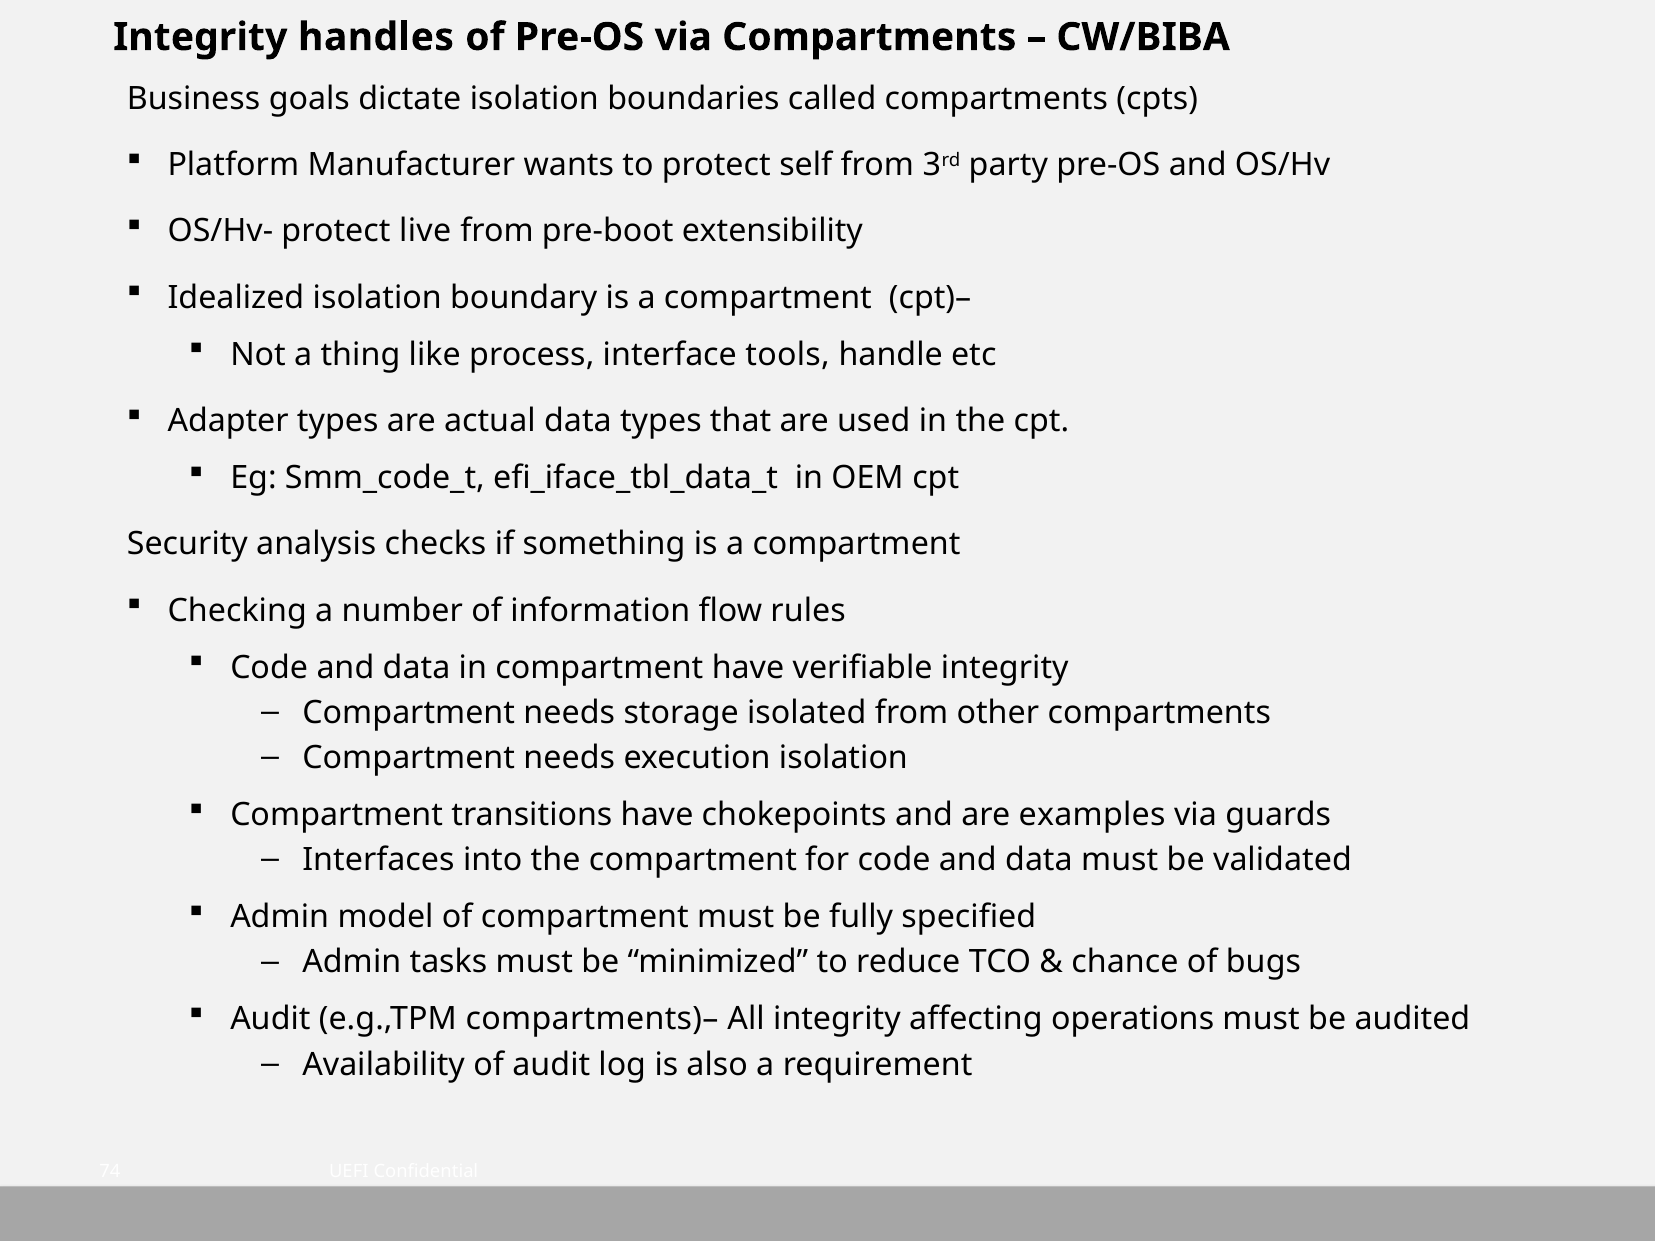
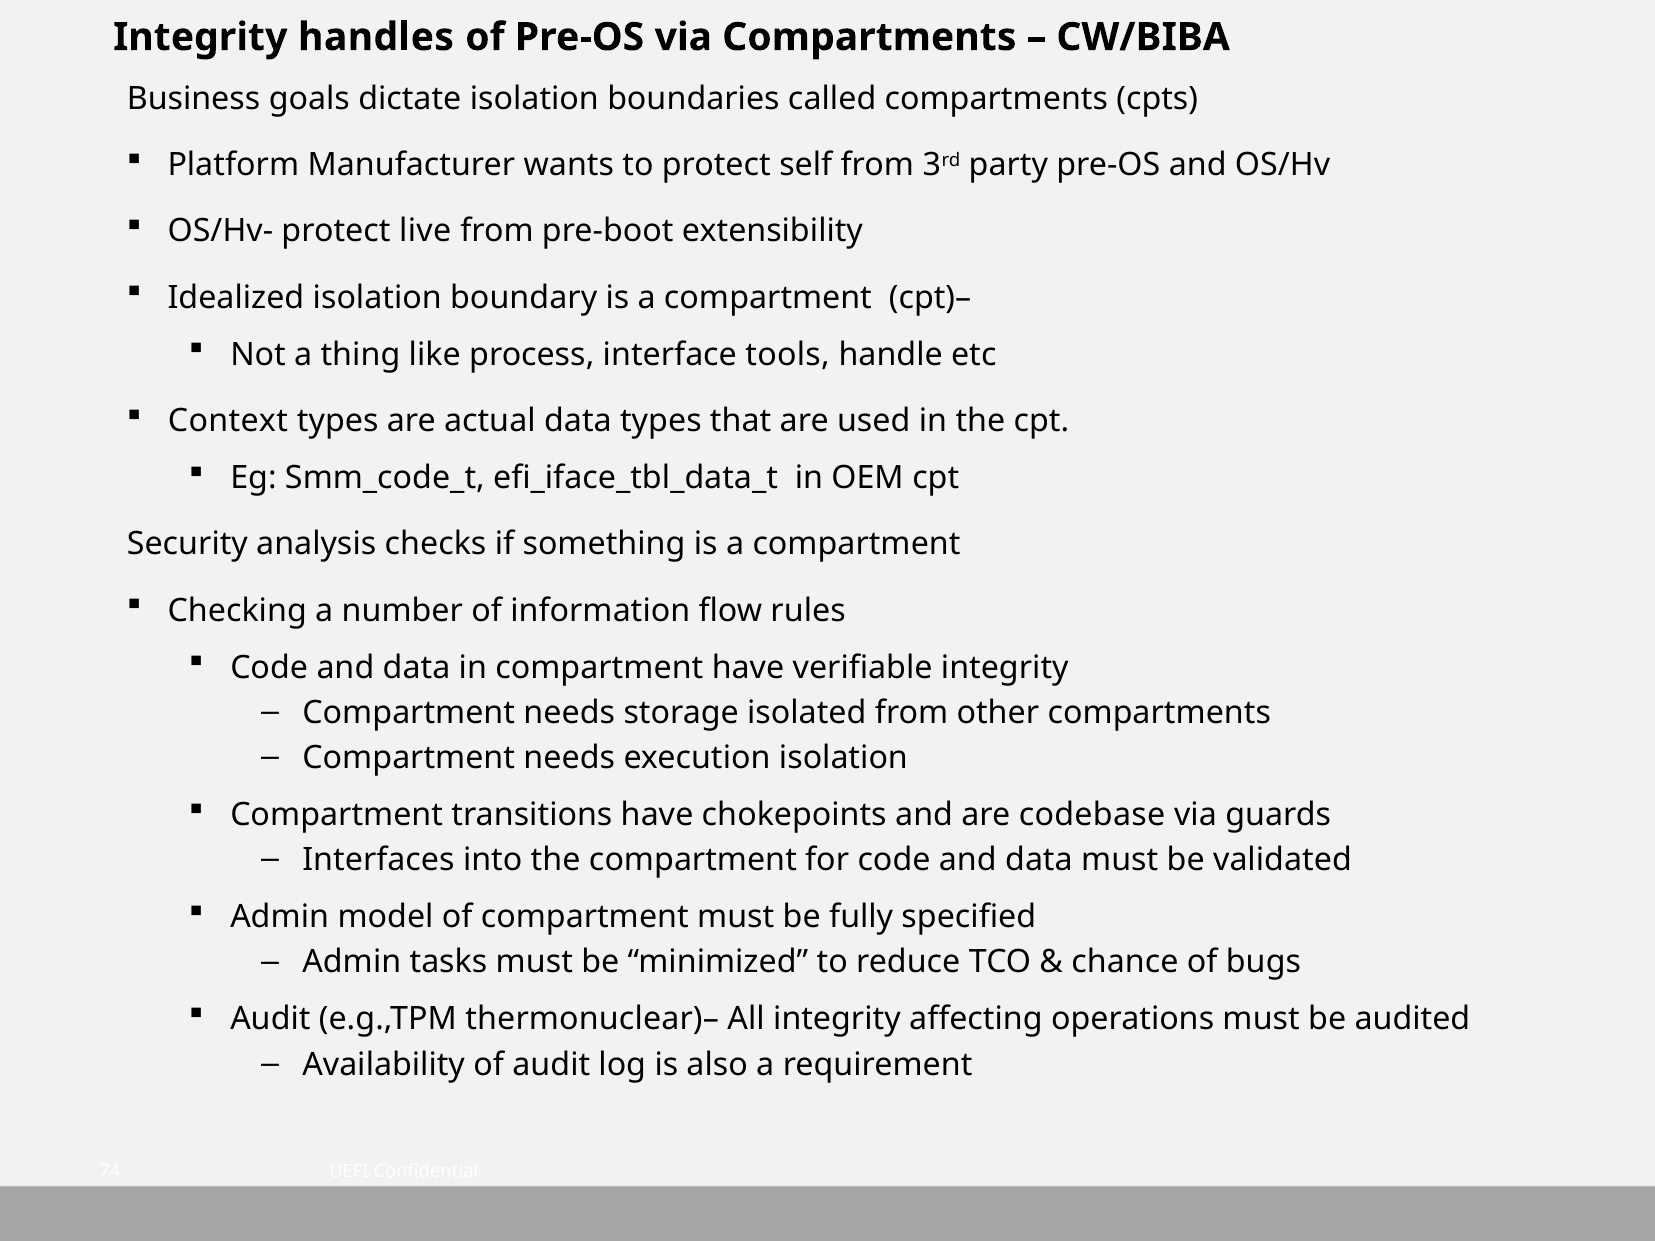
Adapter: Adapter -> Context (228, 421)
examples: examples -> codebase (1092, 815)
compartments)–: compartments)– -> thermonuclear)– (592, 1020)
